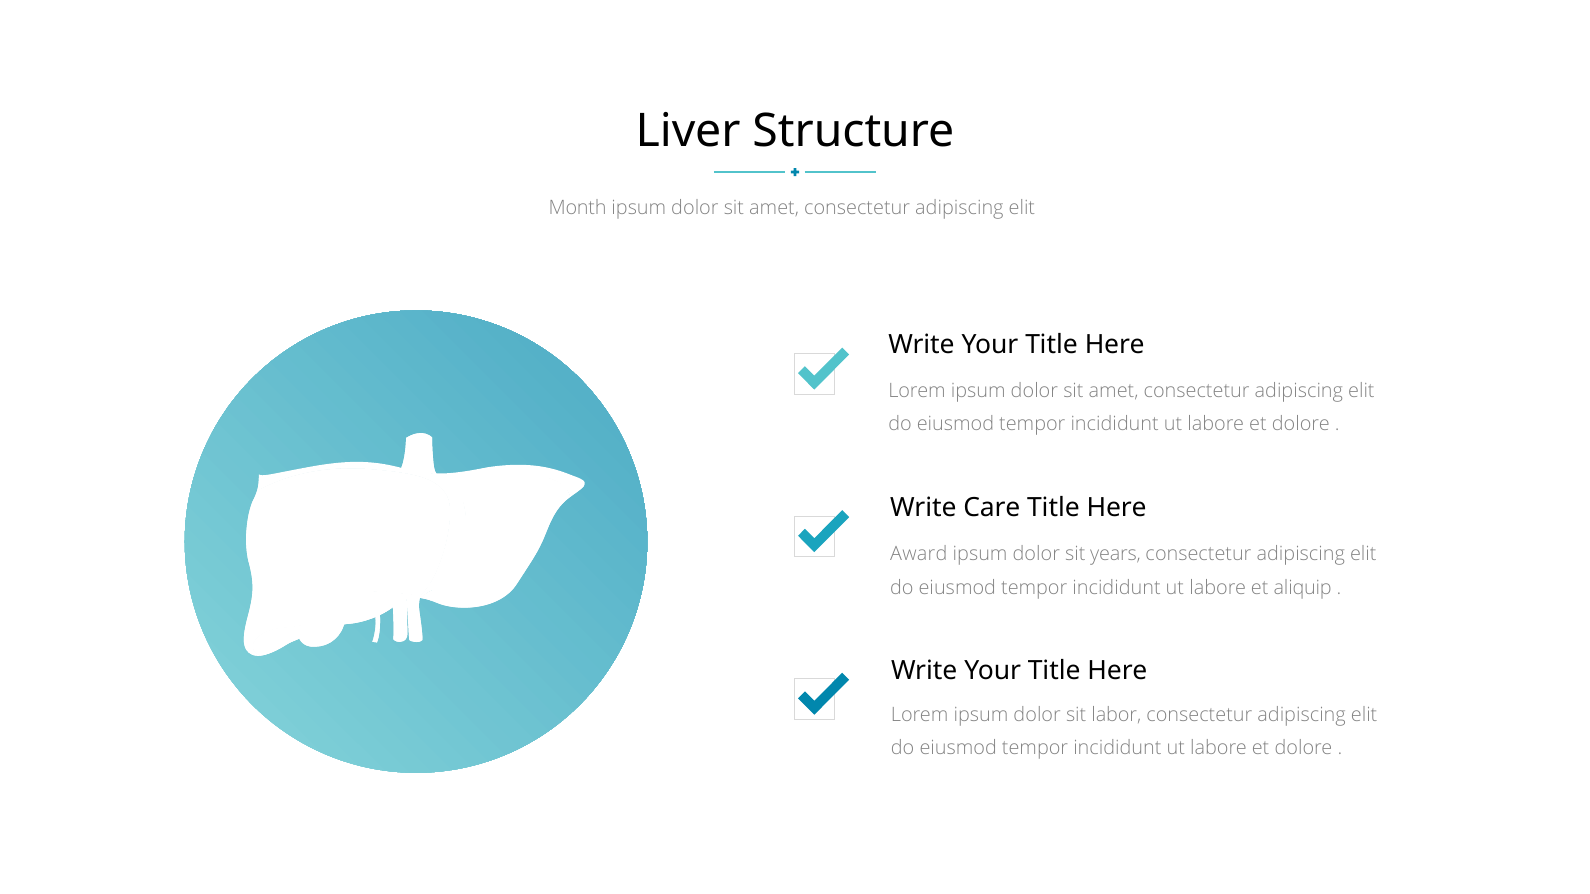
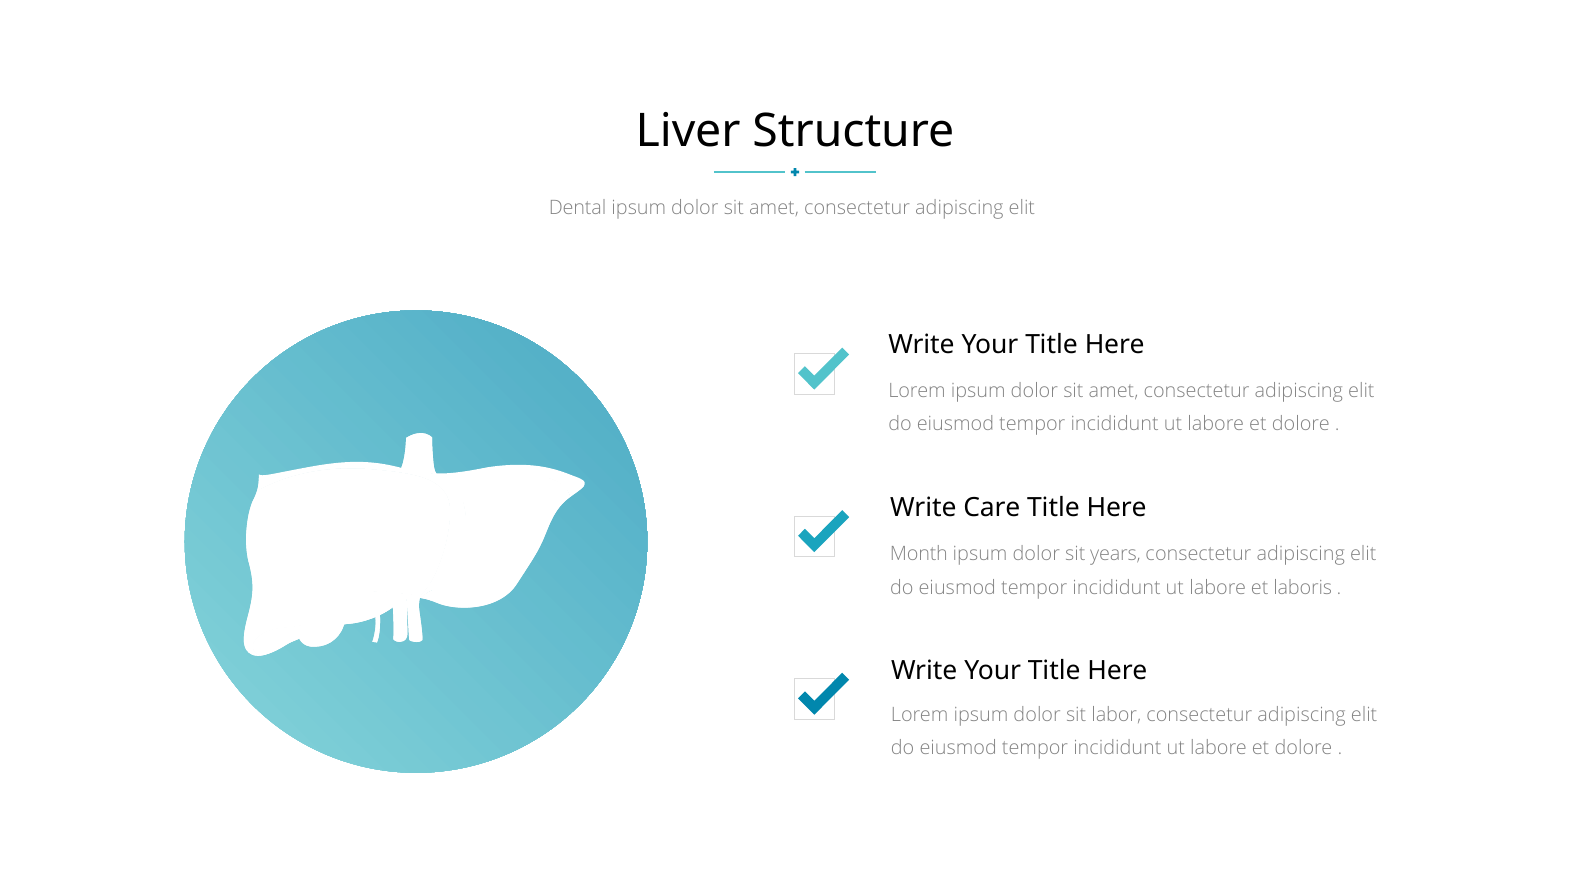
Month: Month -> Dental (578, 208)
Award: Award -> Month (919, 554)
aliquip: aliquip -> laboris (1303, 588)
